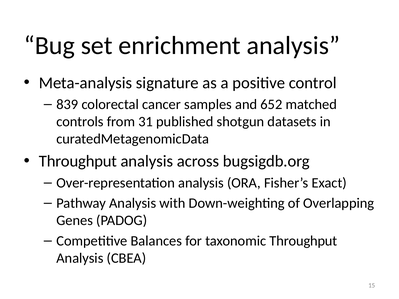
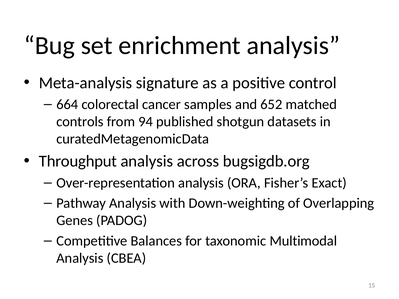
839: 839 -> 664 (67, 105)
31: 31 -> 94 (146, 122)
taxonomic Throughput: Throughput -> Multimodal (303, 241)
